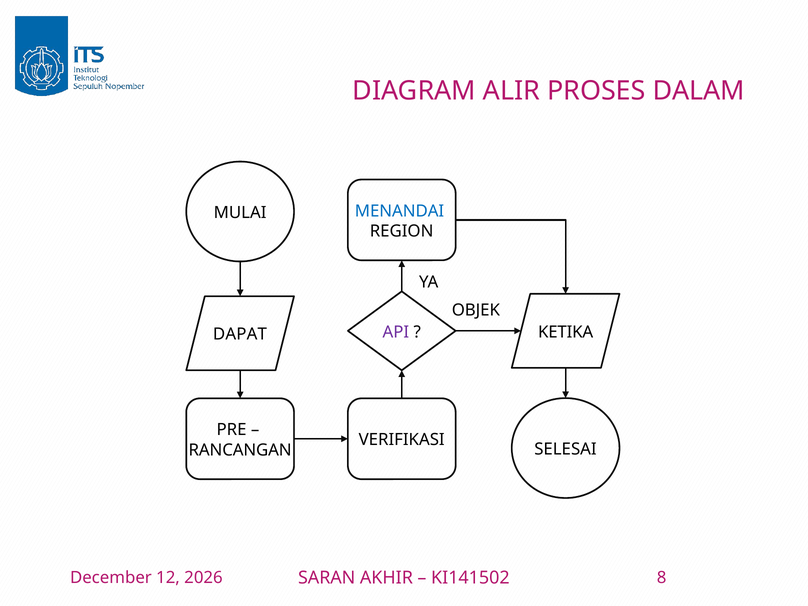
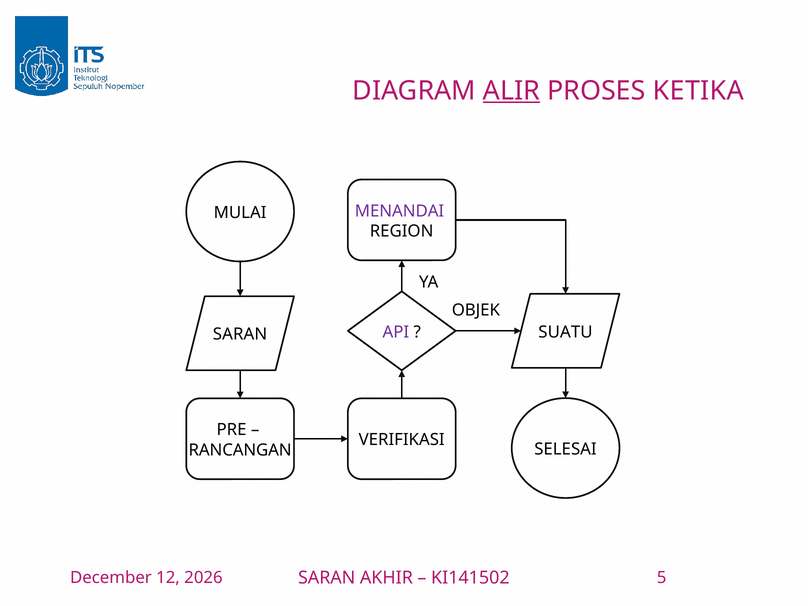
ALIR underline: none -> present (511, 91)
DALAM: DALAM -> KETIKA (698, 91)
MENANDAI colour: blue -> purple (400, 211)
KETIKA: KETIKA -> SUATU (565, 332)
DAPAT: DAPAT -> SARAN (240, 334)
8: 8 -> 5 (662, 578)
